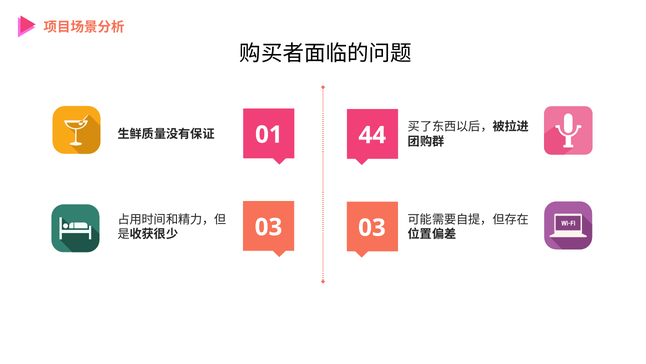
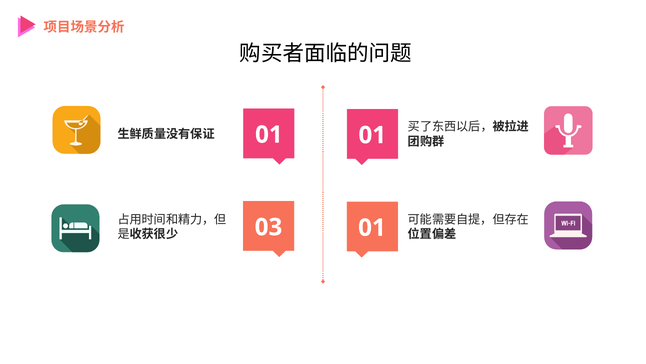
01 44: 44 -> 01 (372, 135)
03 03: 03 -> 01 (372, 227)
